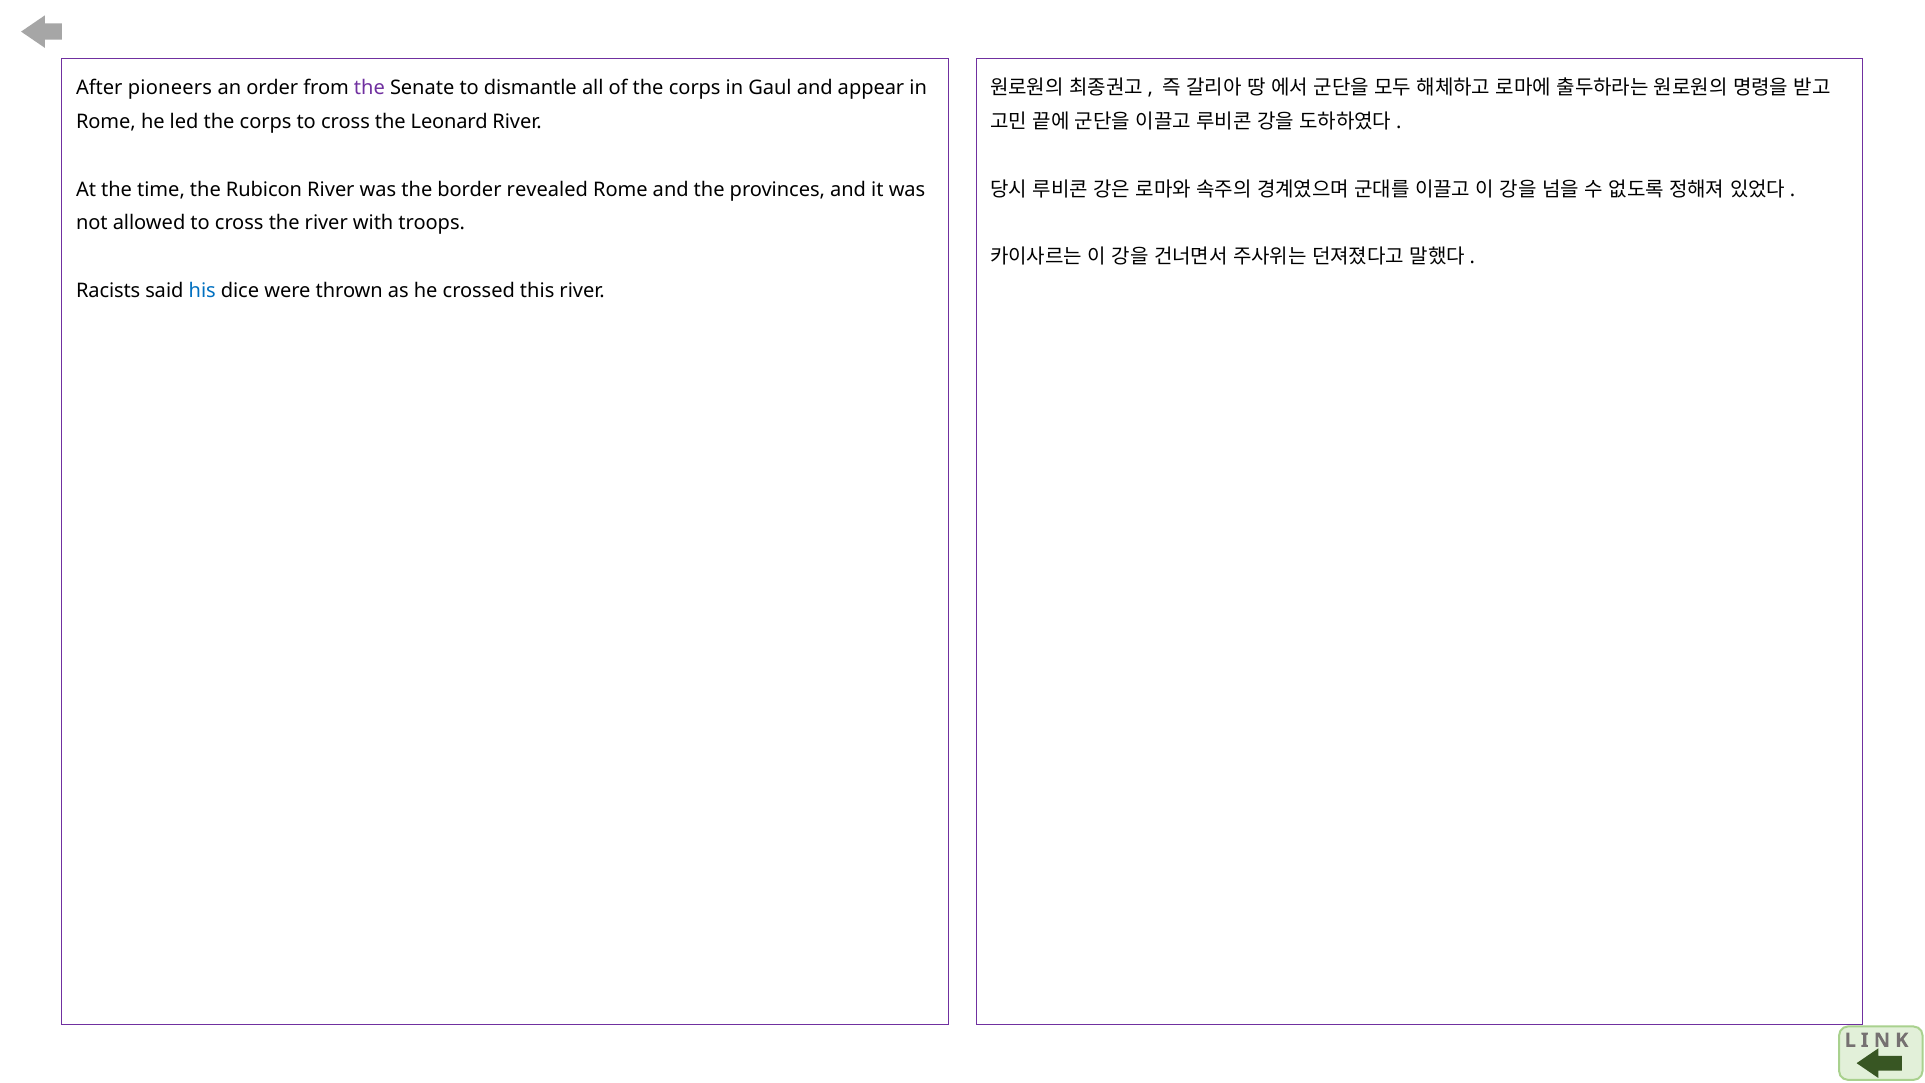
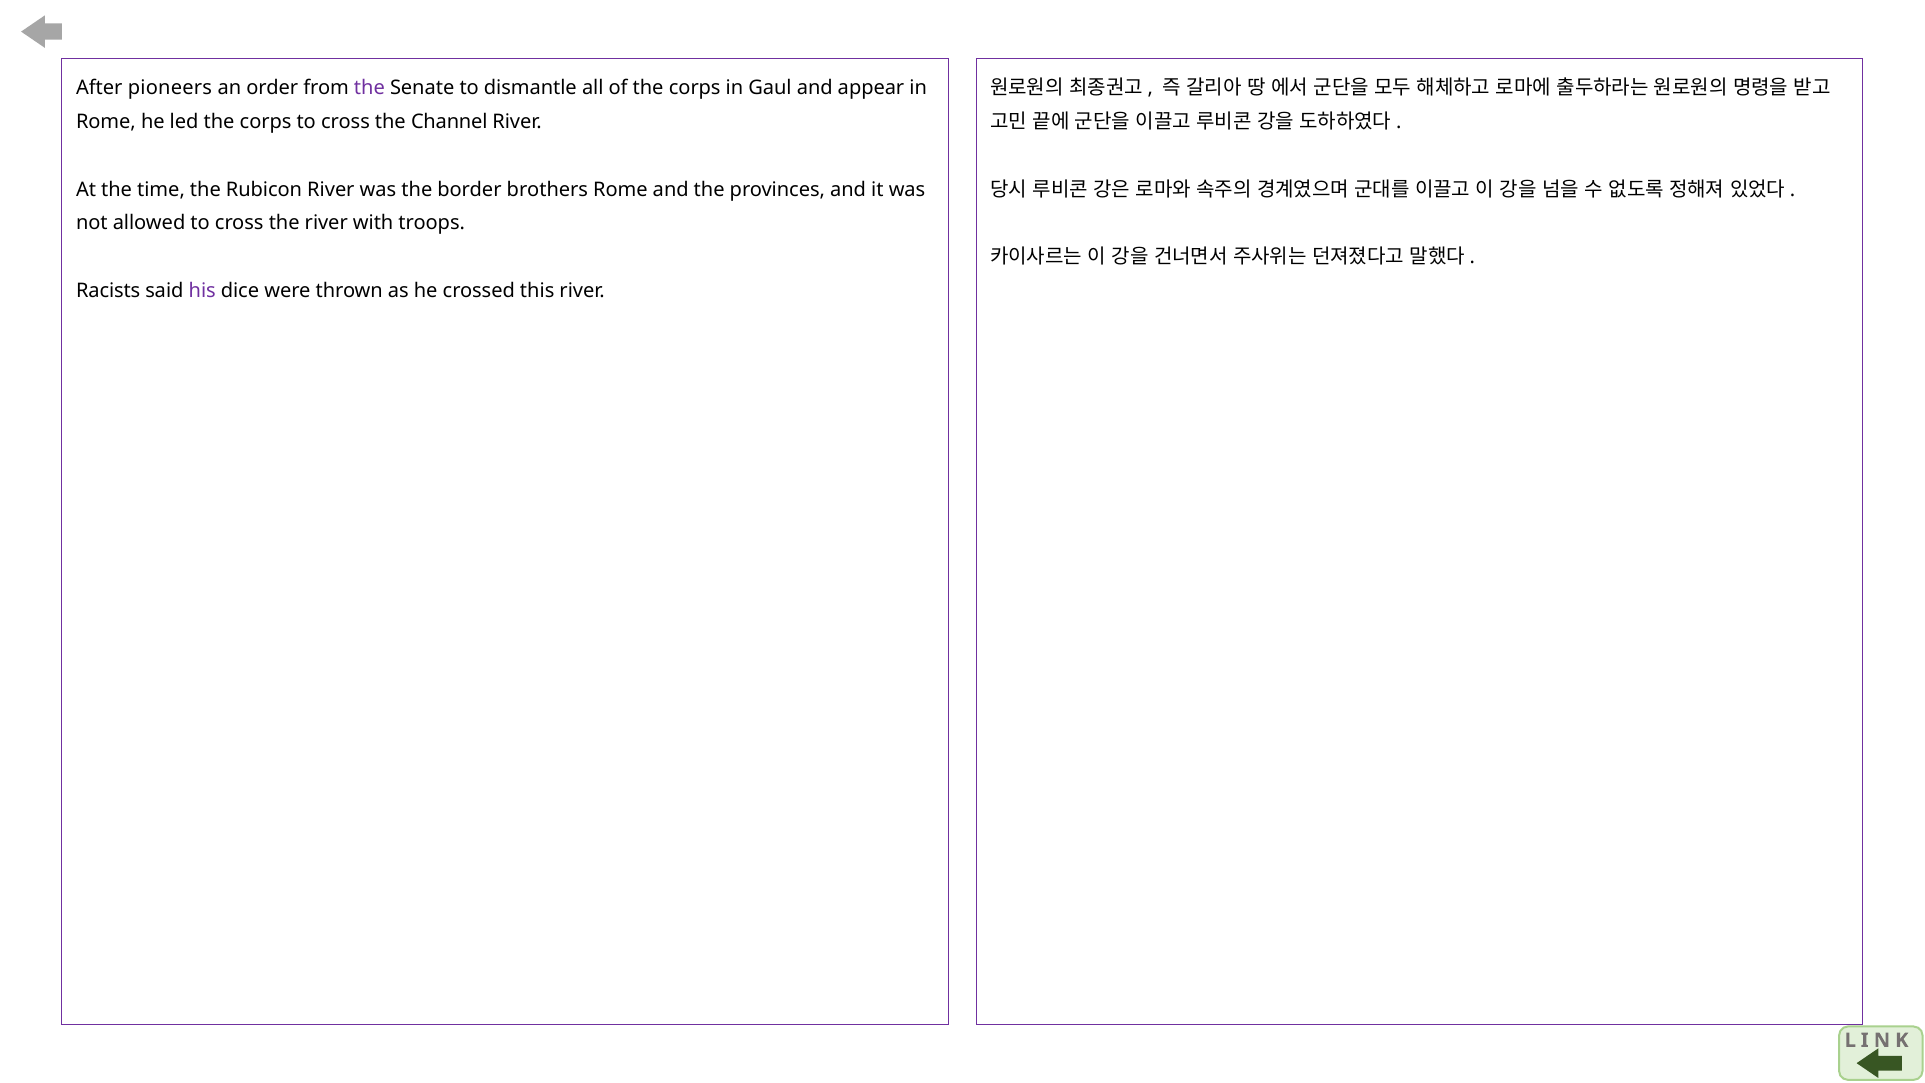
Leonard: Leonard -> Channel (449, 122)
revealed: revealed -> brothers (547, 189)
his colour: blue -> purple (202, 291)
